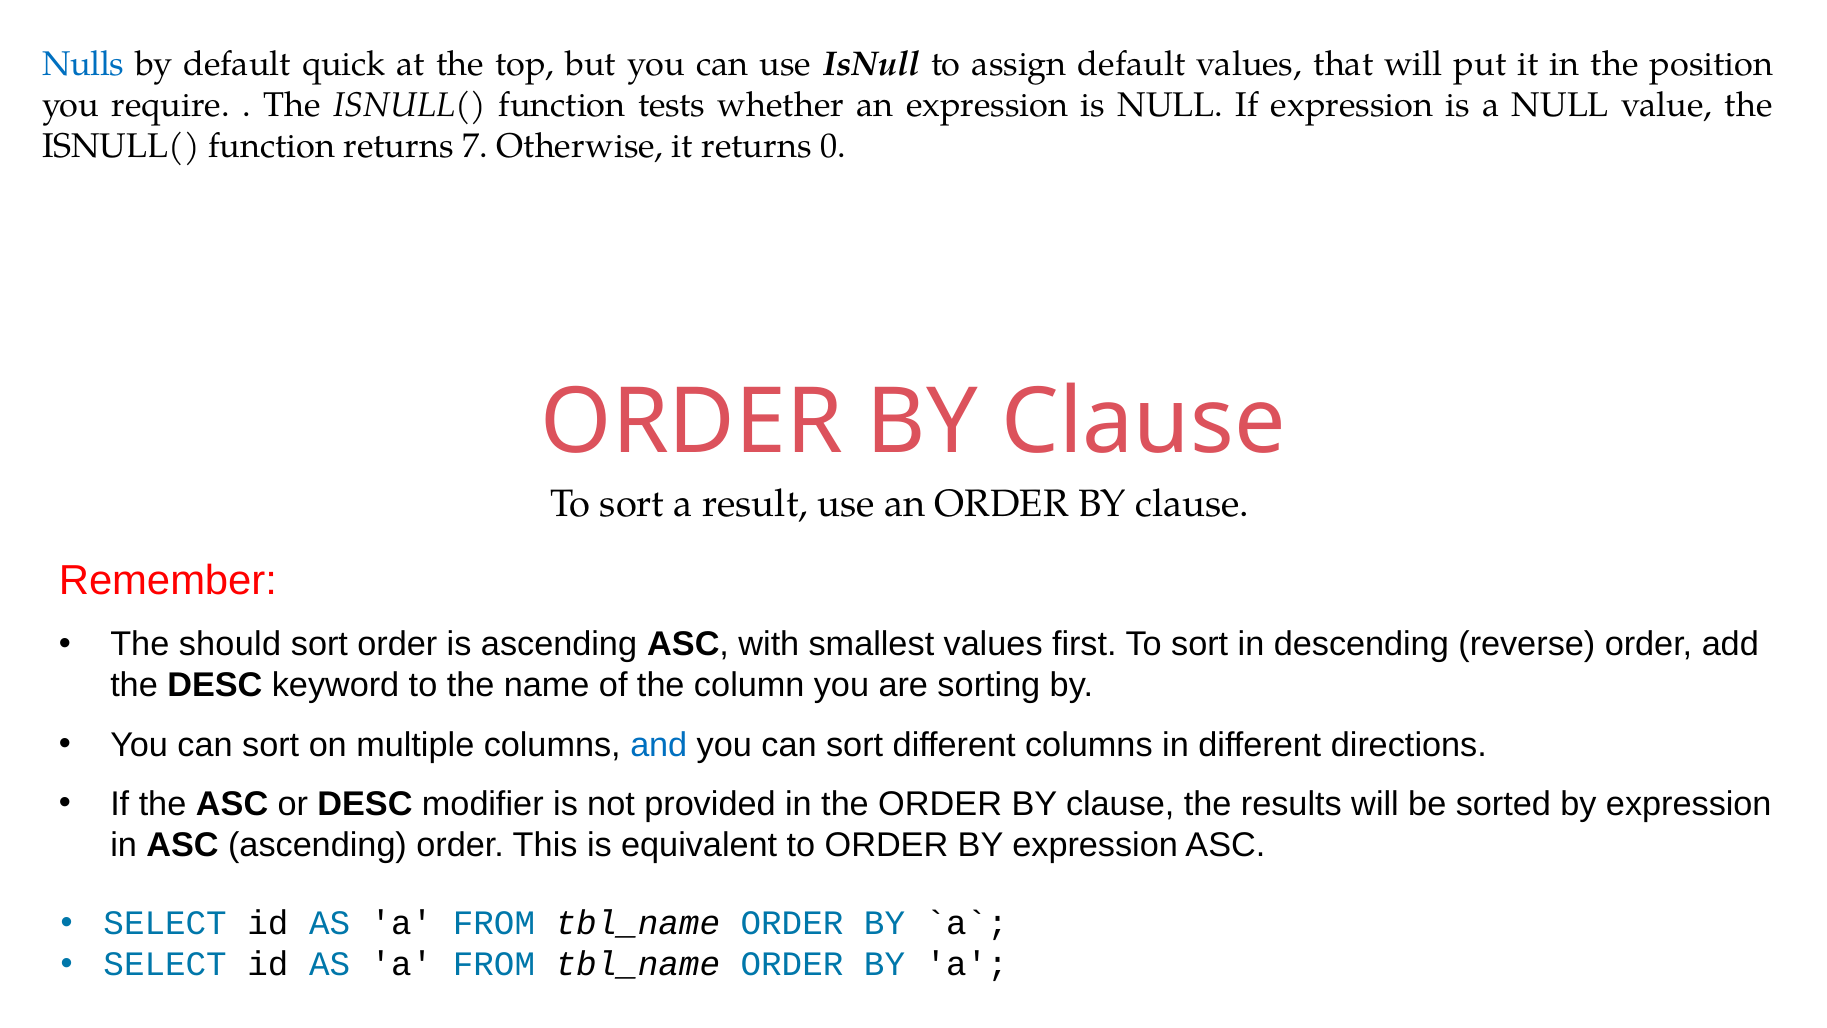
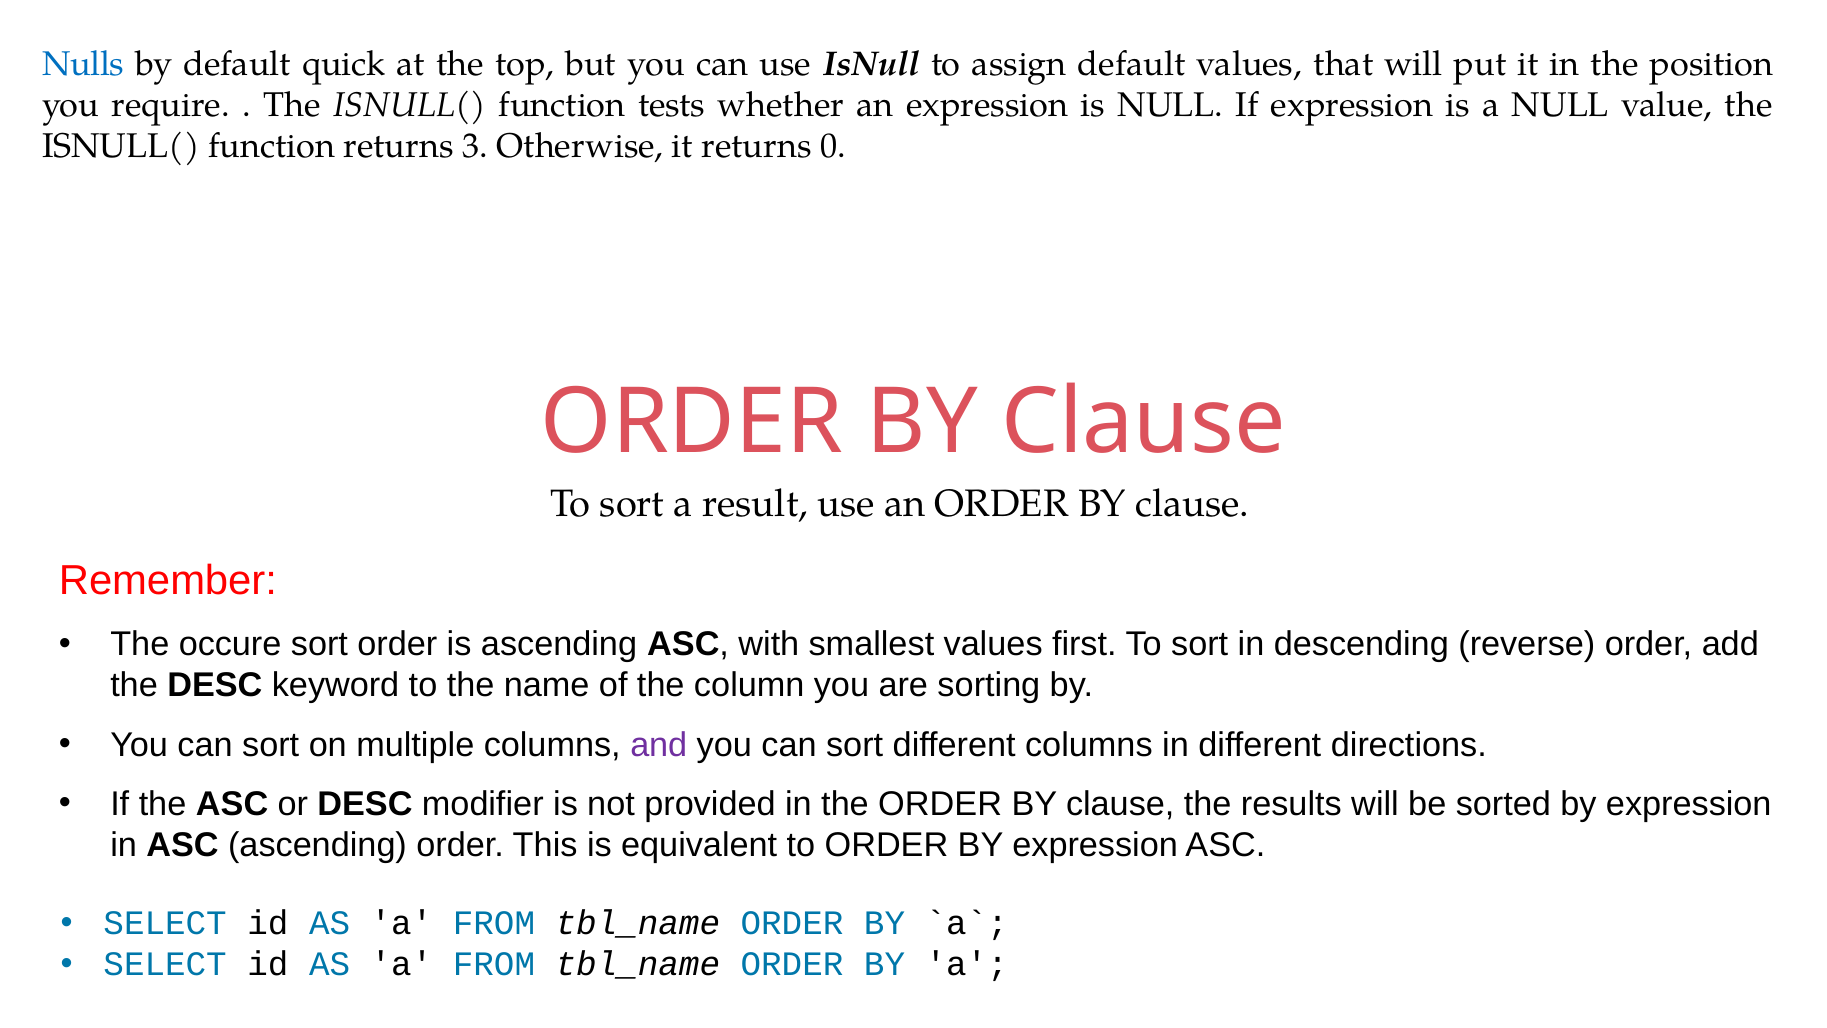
7: 7 -> 3 (475, 146)
should: should -> occure (230, 644)
and colour: blue -> purple (659, 745)
